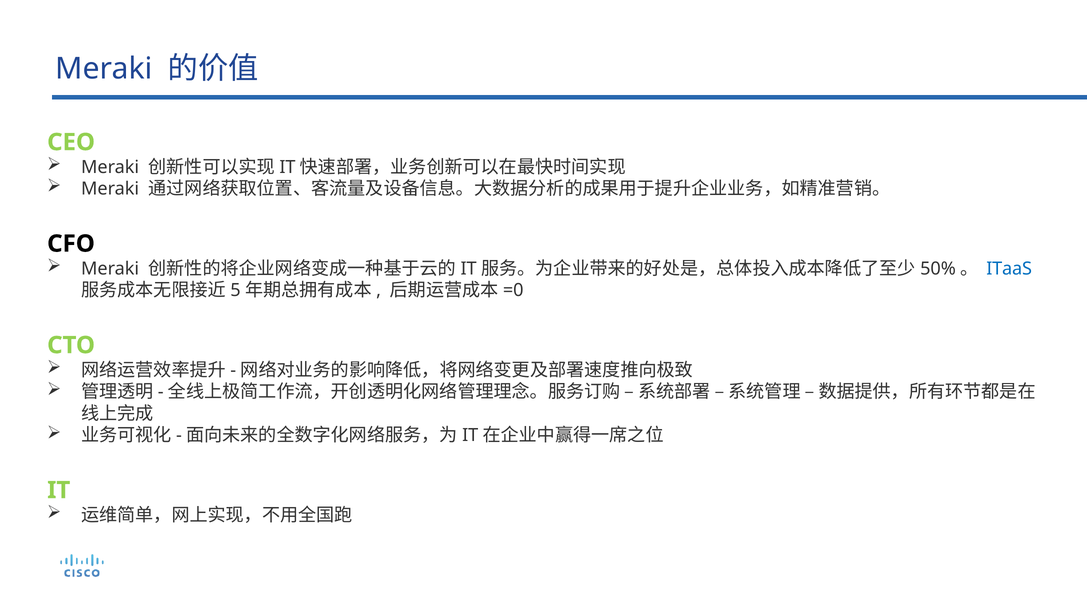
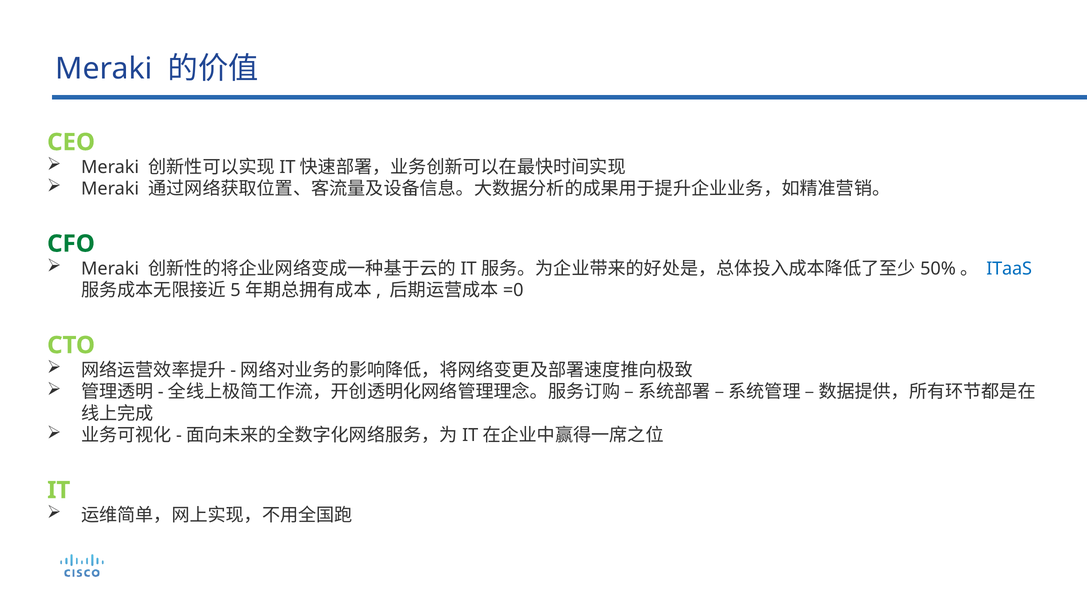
CFO colour: black -> green (71, 244)
